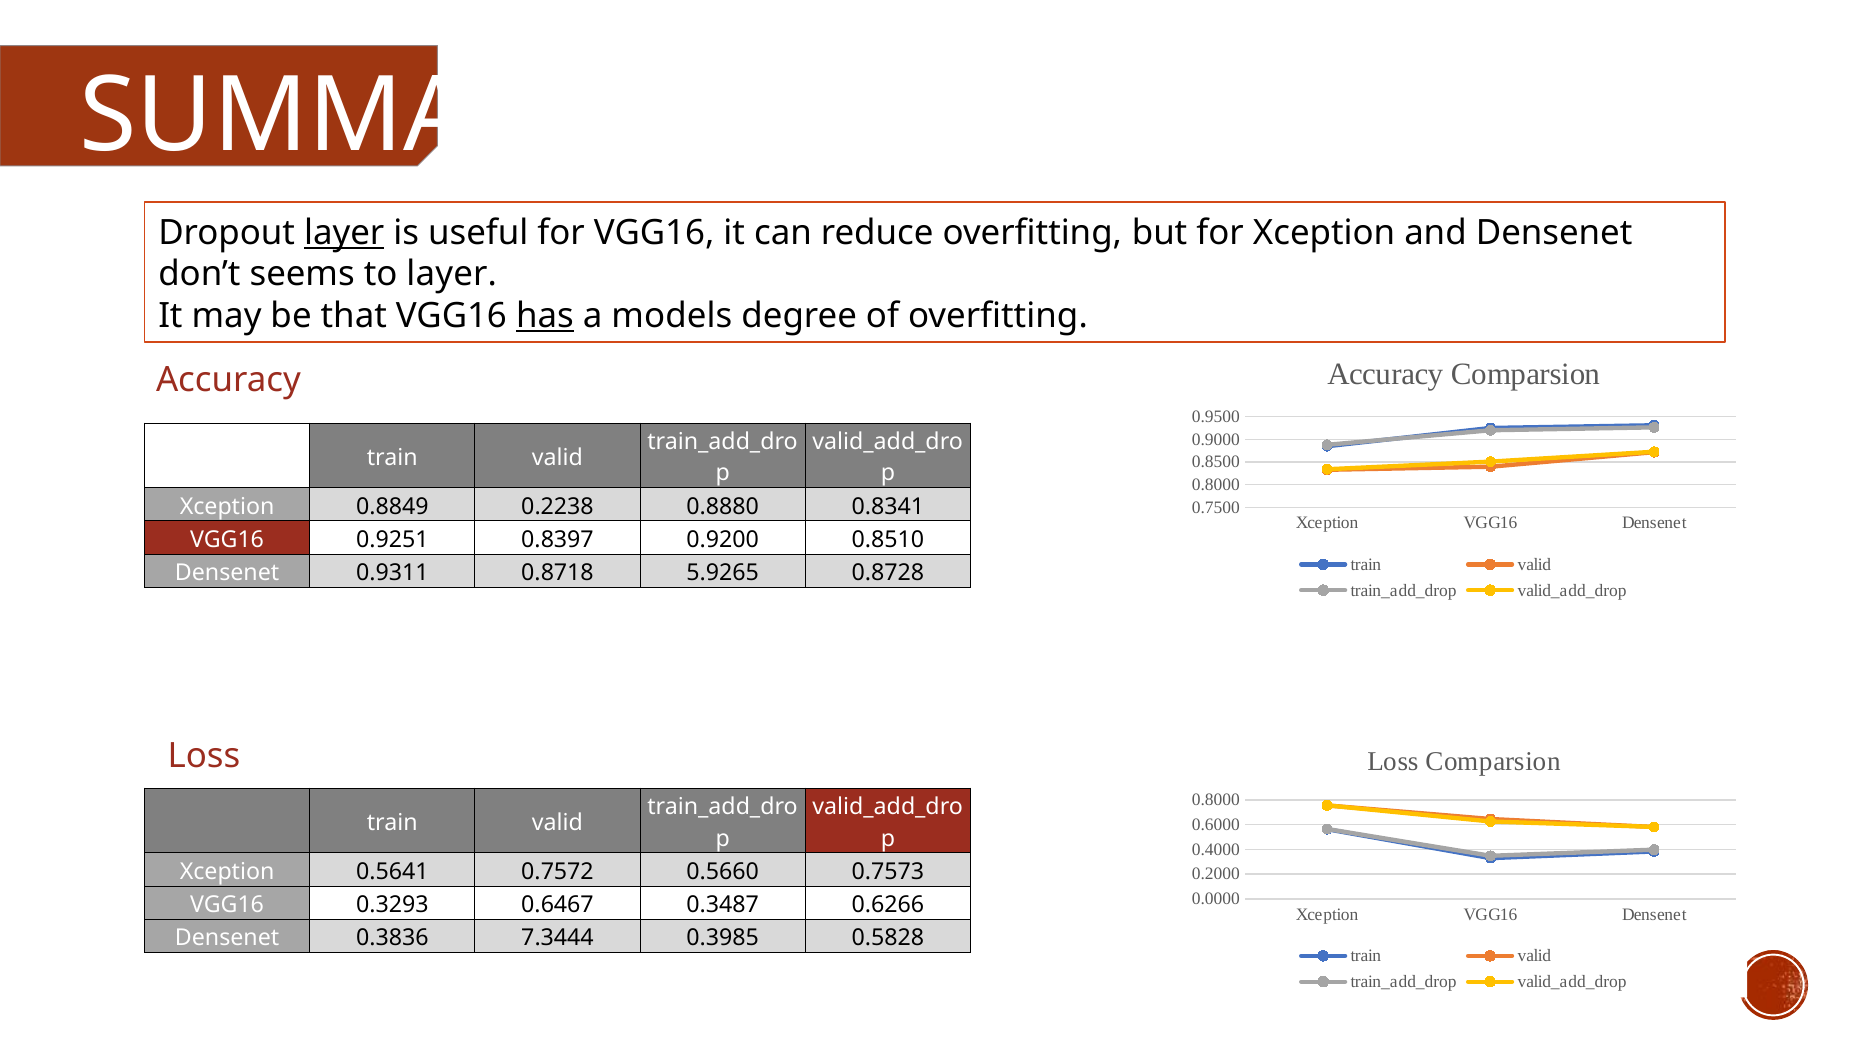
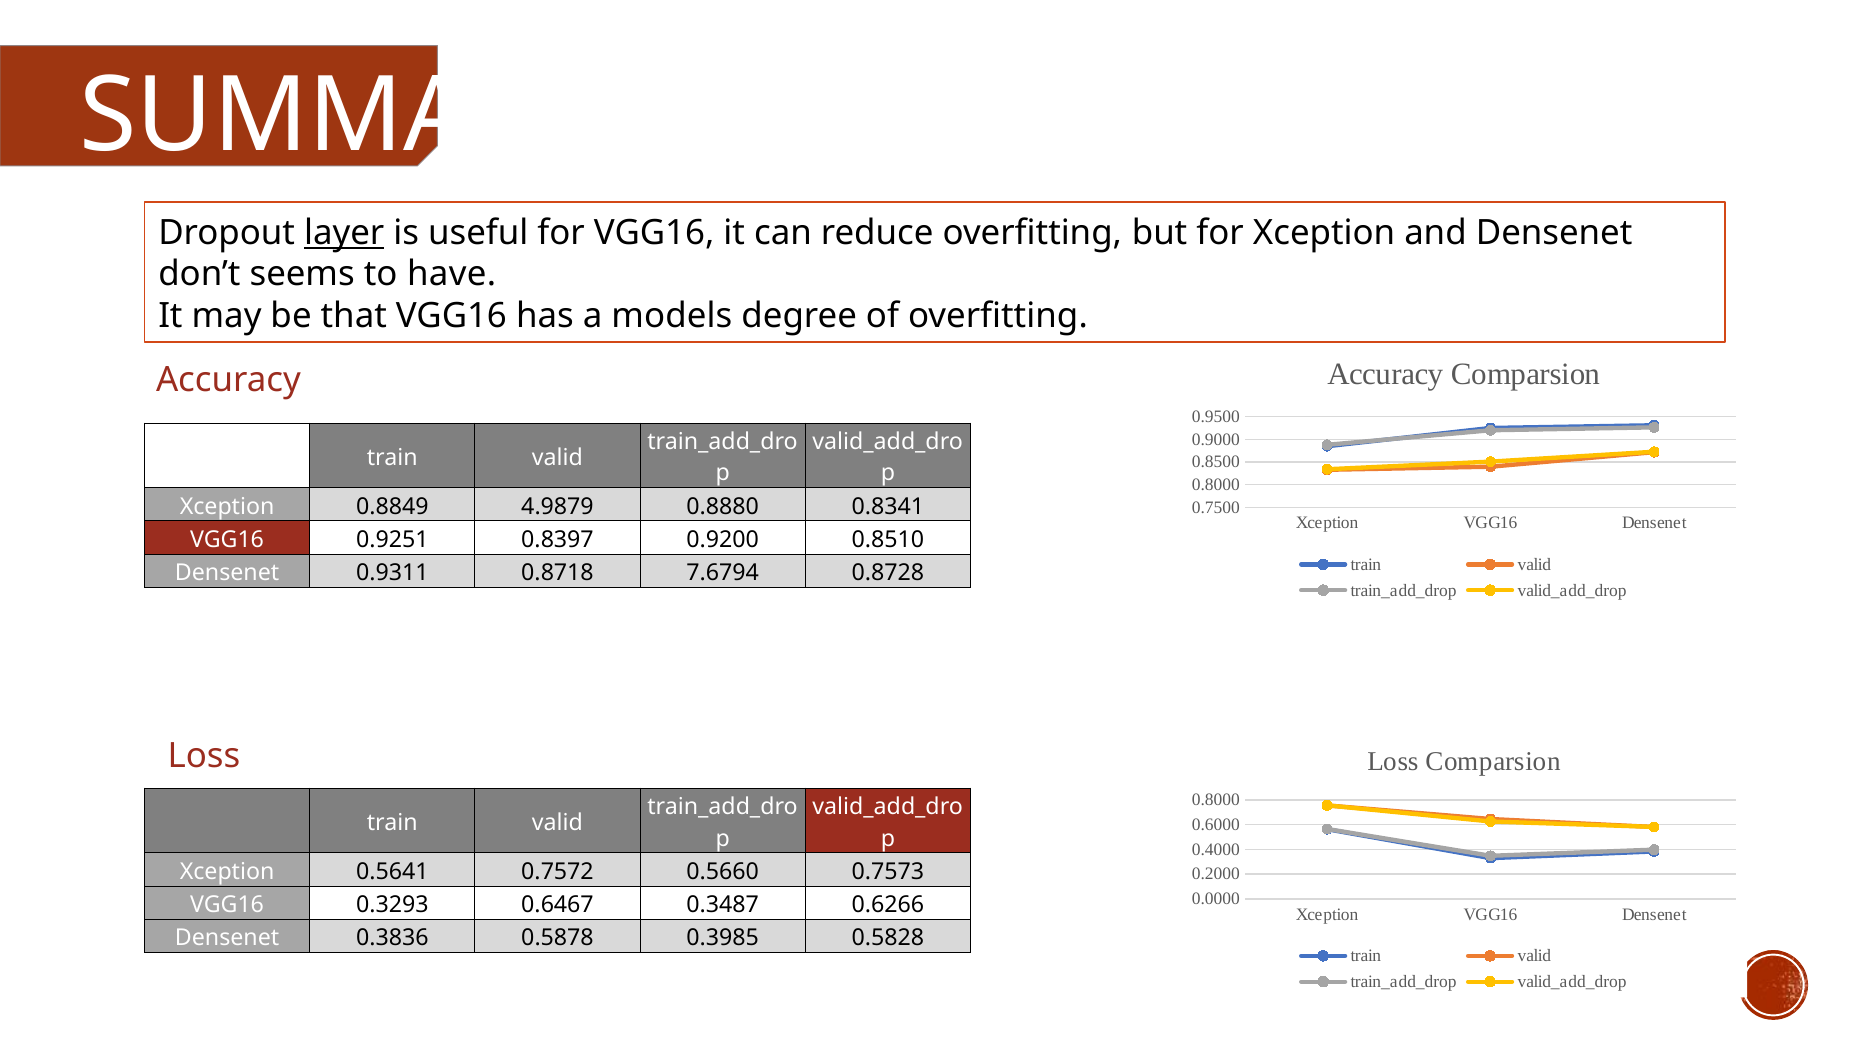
to layer: layer -> have (452, 274)
has underline: present -> none (545, 316)
0.2238: 0.2238 -> 4.9879 (558, 506)
5.9265: 5.9265 -> 7.6794 (723, 572)
7.3444: 7.3444 -> 0.5878 (558, 937)
